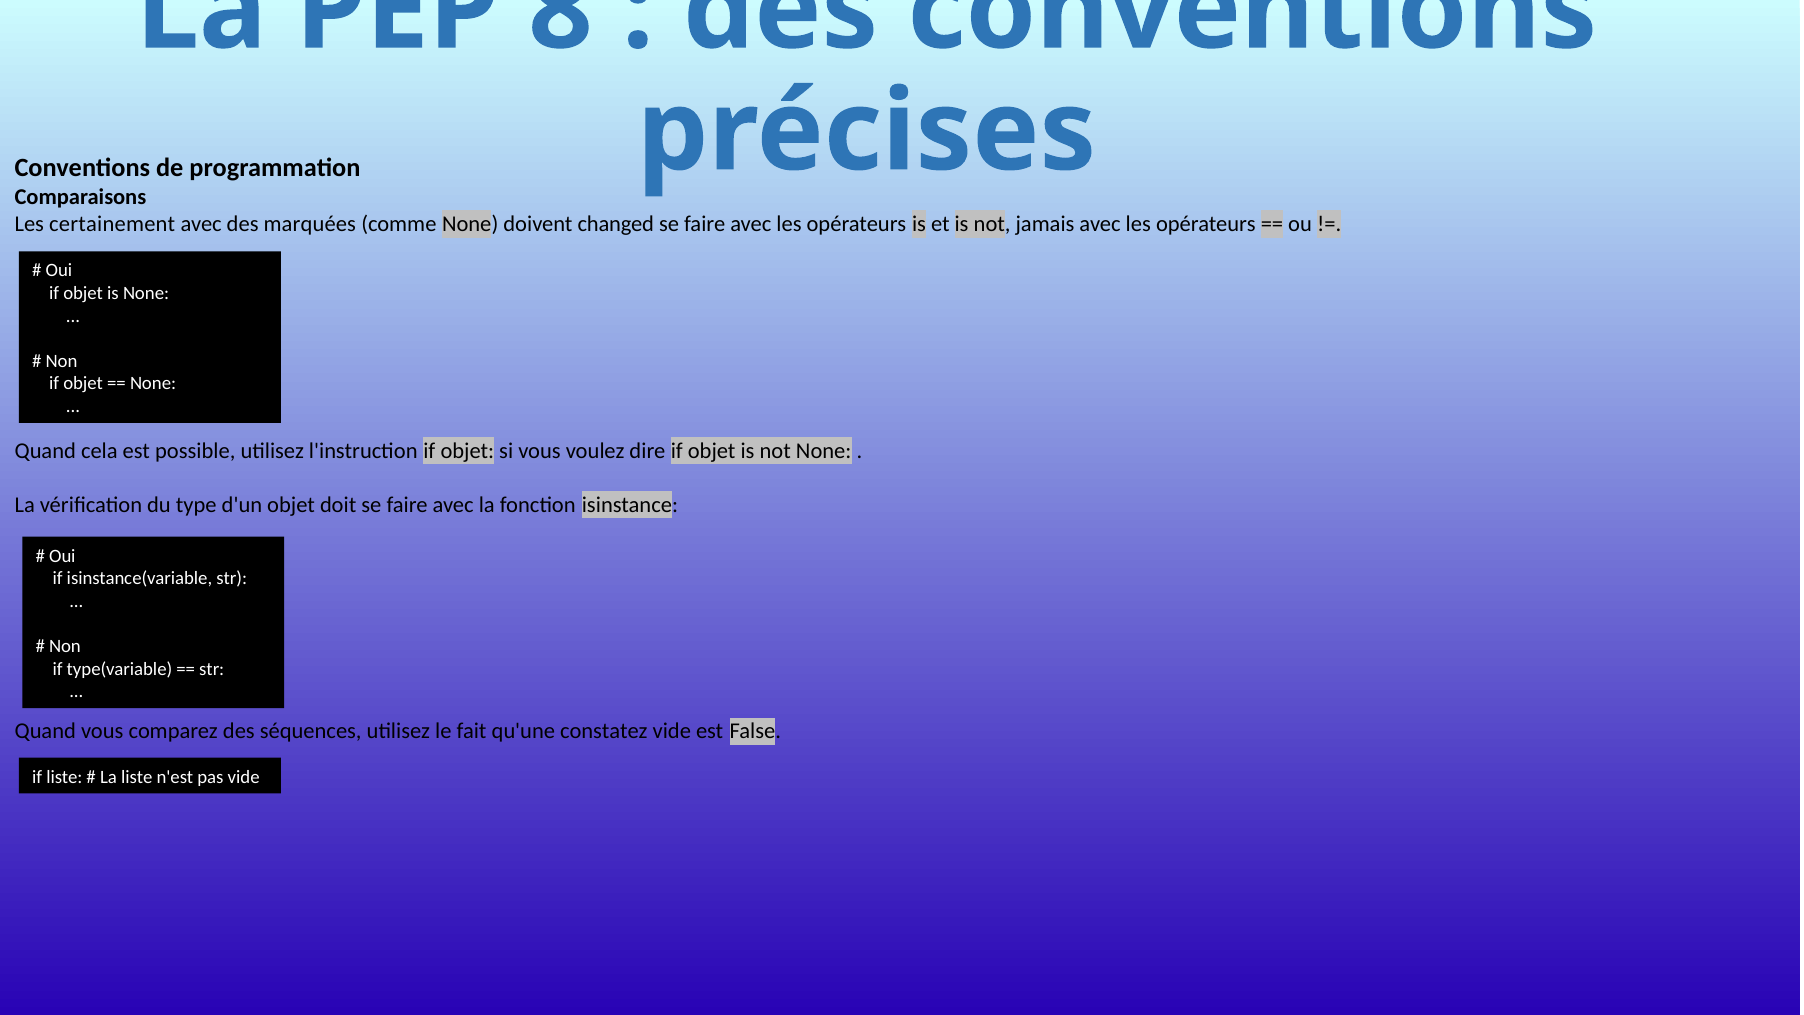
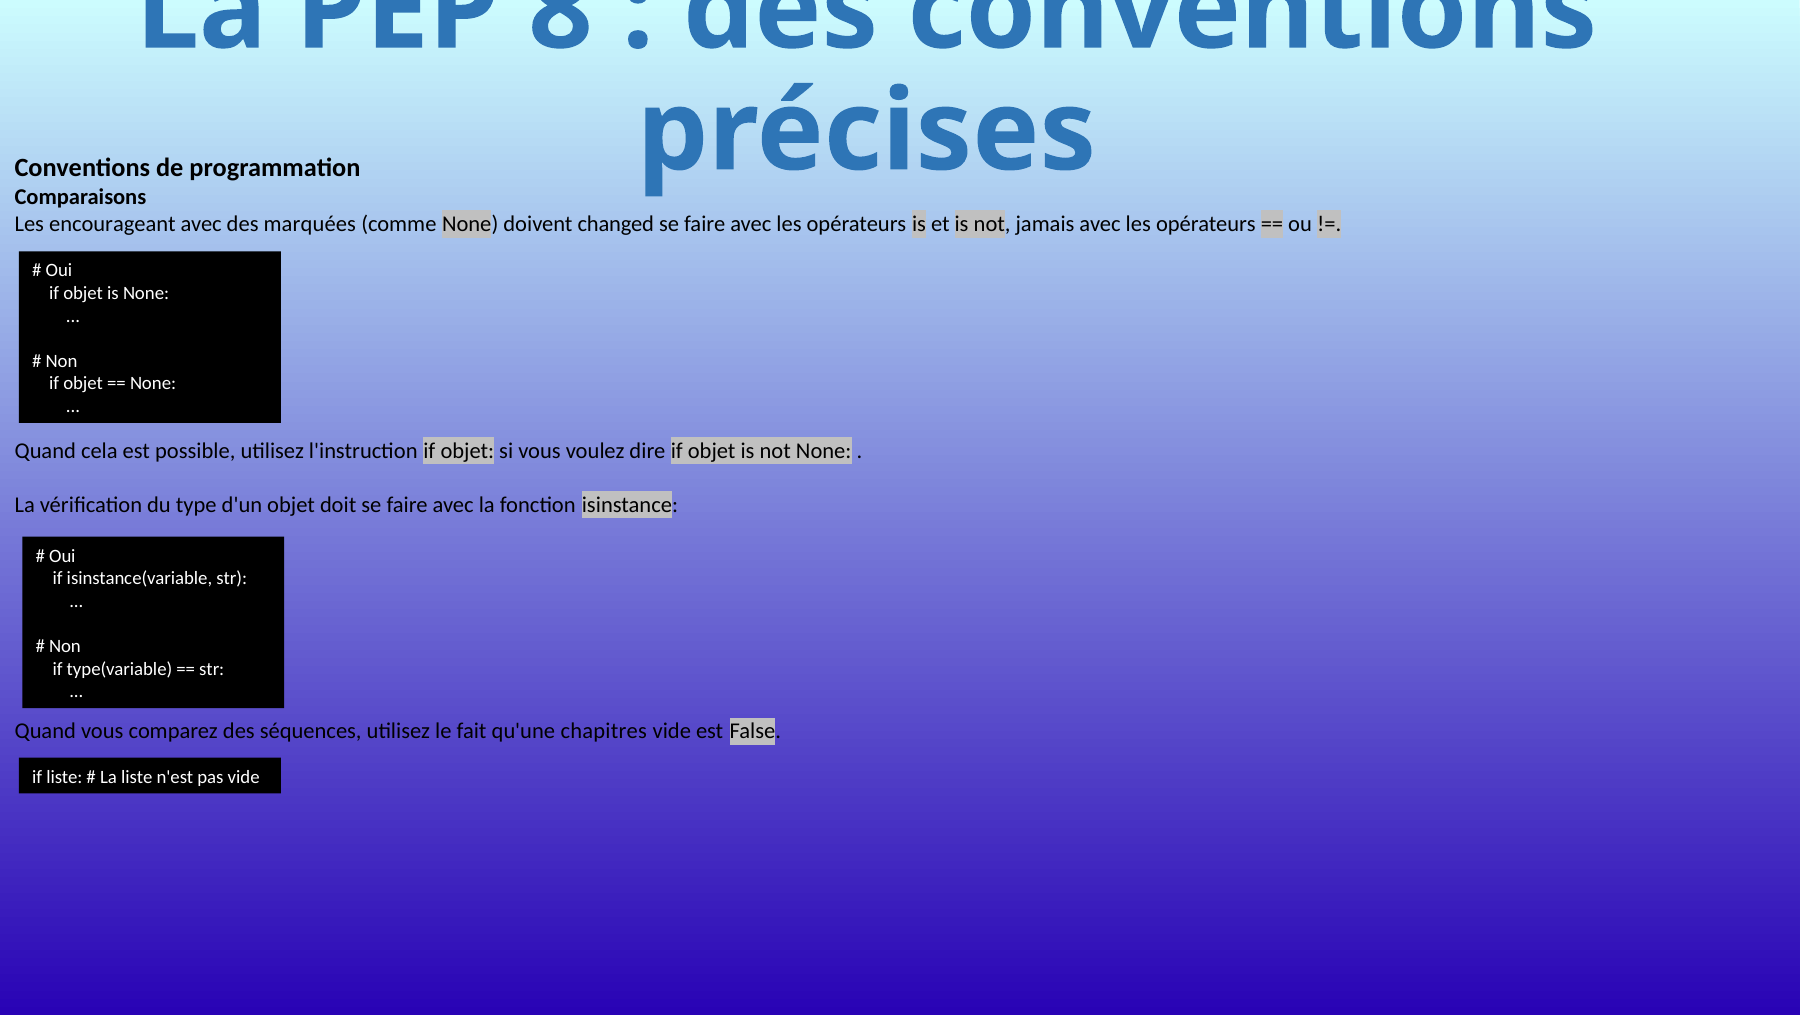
certainement: certainement -> encourageant (112, 224)
constatez: constatez -> chapitres (604, 731)
